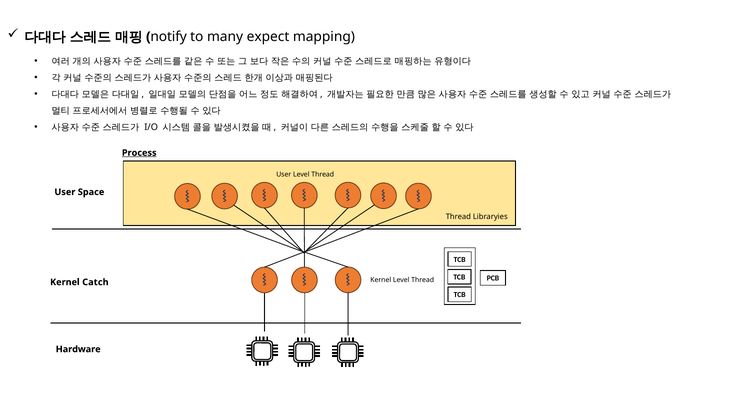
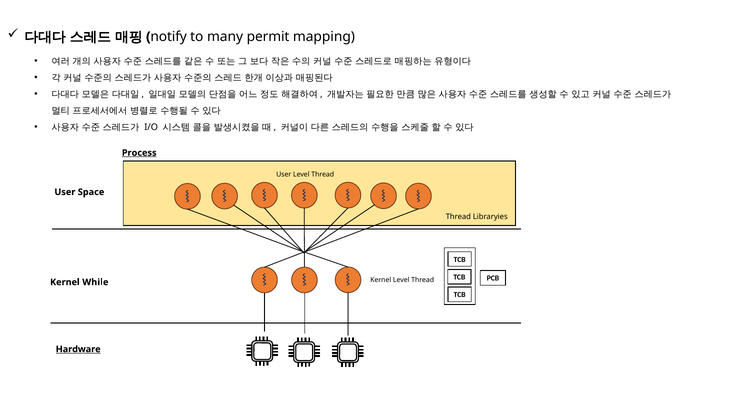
expect: expect -> permit (268, 37)
Catch: Catch -> While (95, 282)
Hardware underline: none -> present (78, 349)
